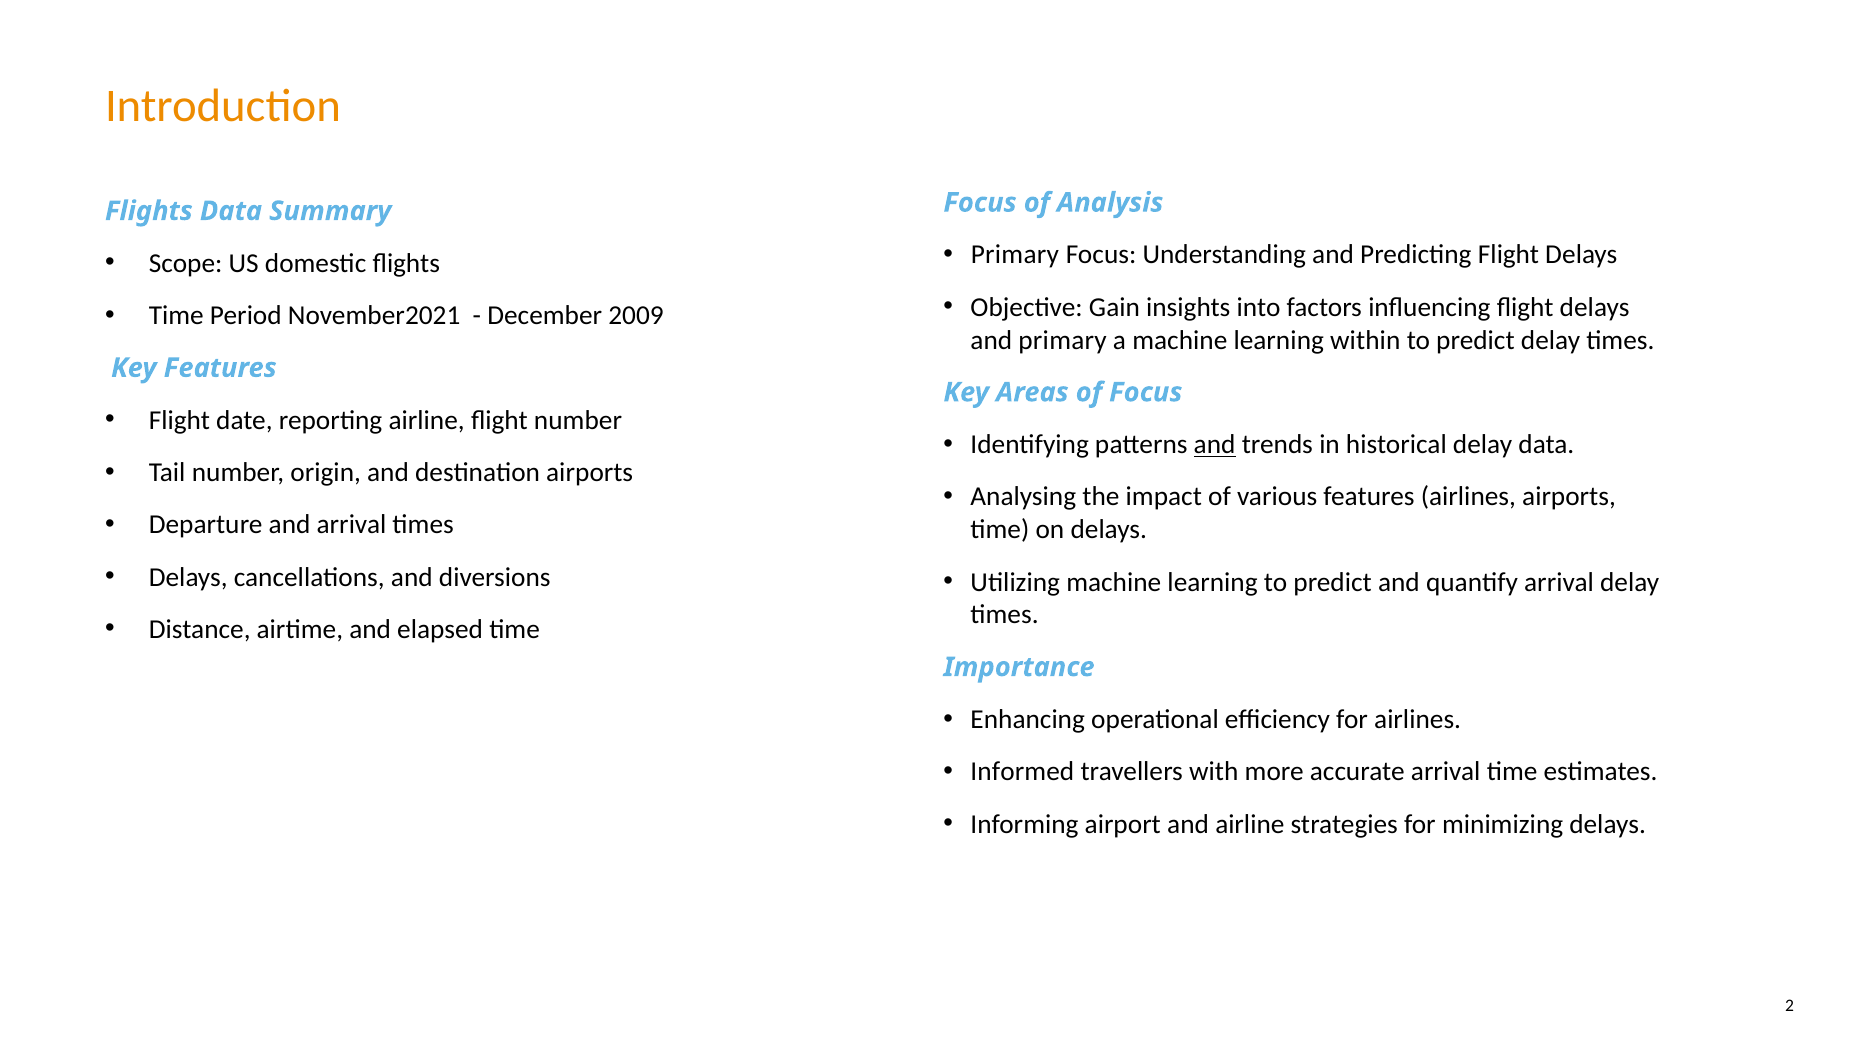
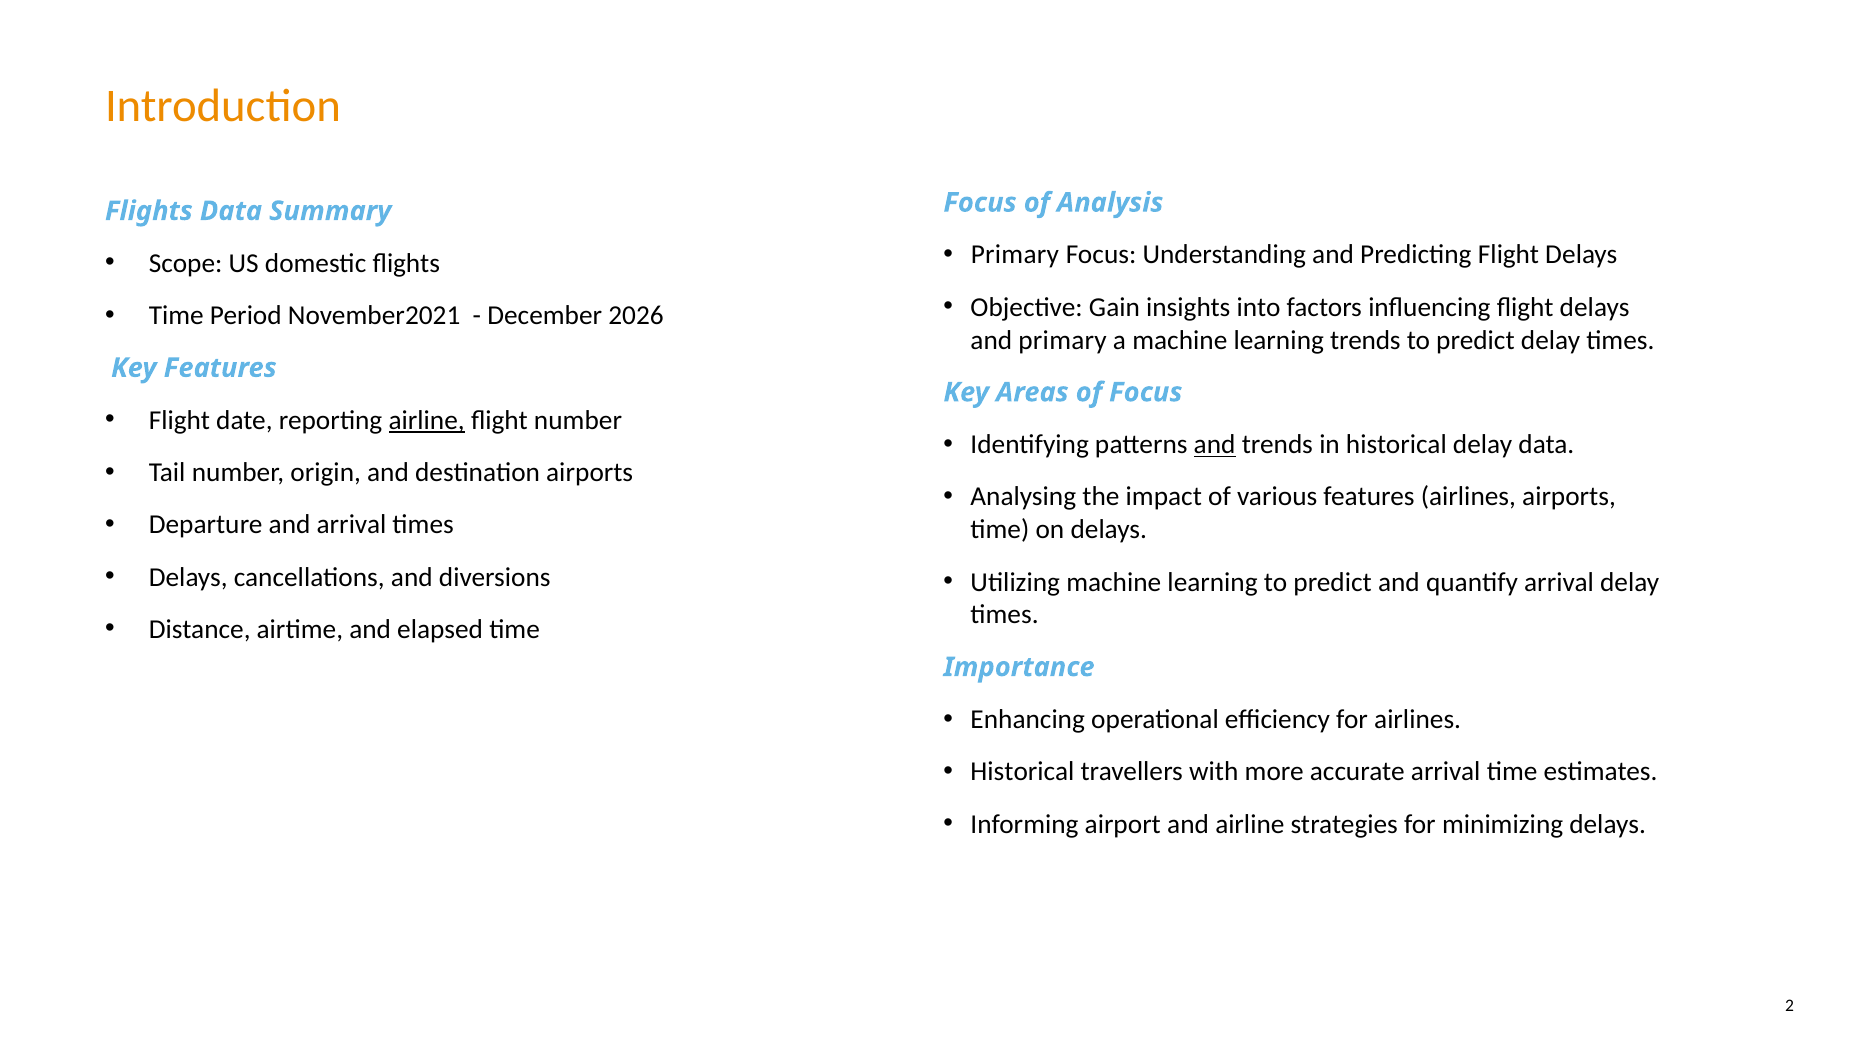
2009: 2009 -> 2026 (636, 316)
learning within: within -> trends (1365, 340)
airline underline: none -> present (427, 420)
Informed: Informed -> Historical (1022, 772)
